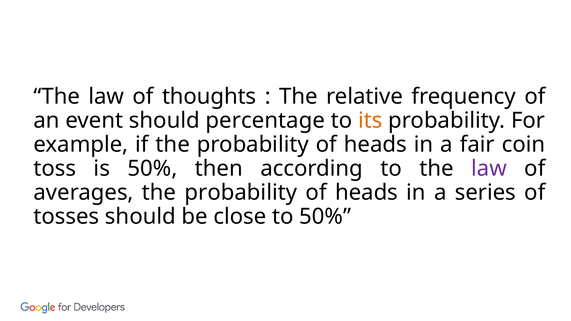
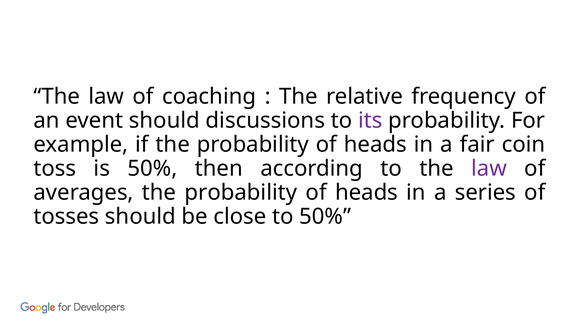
thoughts: thoughts -> coaching (209, 97)
percentage: percentage -> discussions (265, 121)
its colour: orange -> purple (370, 121)
